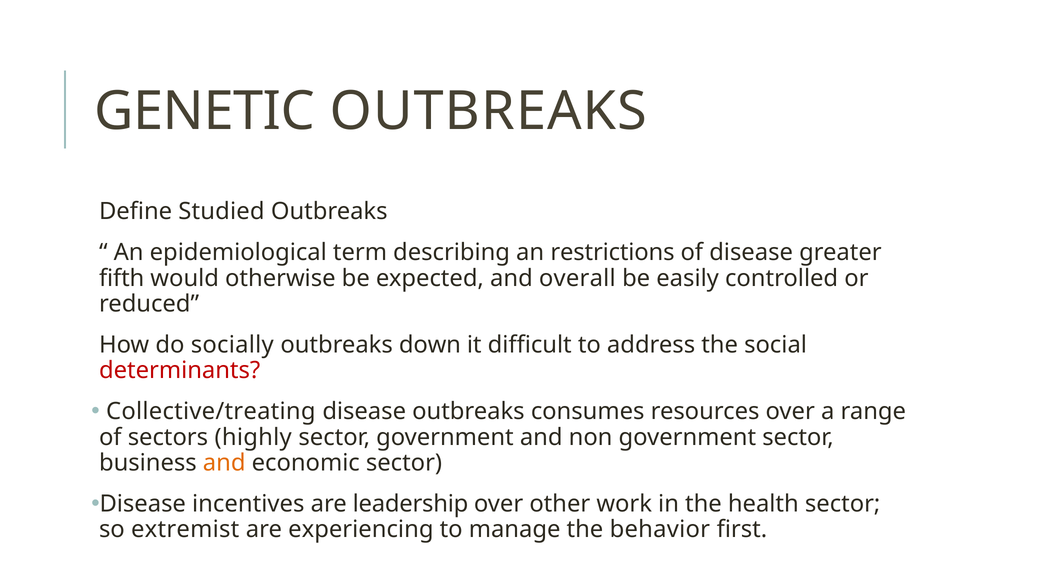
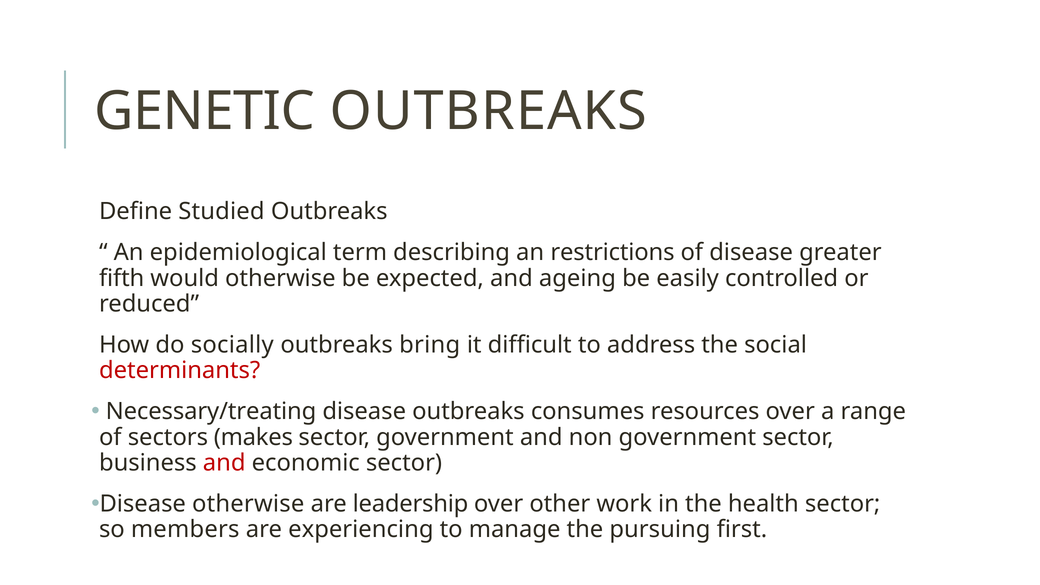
overall: overall -> ageing (577, 278)
down: down -> bring (430, 345)
Collective/treating: Collective/treating -> Necessary/treating (211, 412)
highly: highly -> makes (253, 437)
and colour: orange -> red (224, 463)
Disease incentives: incentives -> otherwise (248, 504)
extremist: extremist -> members (185, 530)
behavior: behavior -> pursuing (660, 530)
